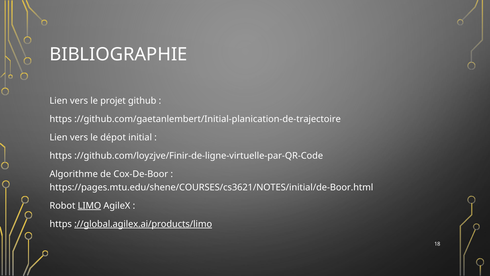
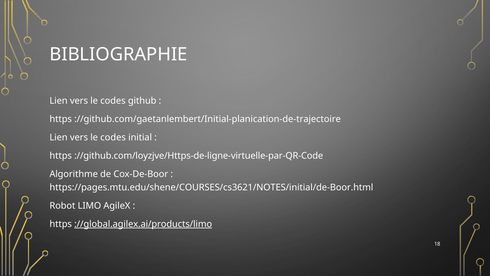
projet: projet -> codes (113, 101)
dépot: dépot -> codes (113, 137)
://github.com/loyzjve/Finir-de-ligne-virtuelle-par-QR-Code: ://github.com/loyzjve/Finir-de-ligne-virtuelle-par-QR-Code -> ://github.com/loyzjve/Https-de-ligne-virtuelle-par-QR-Code (199, 156)
LIMO underline: present -> none (89, 205)
